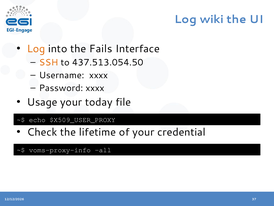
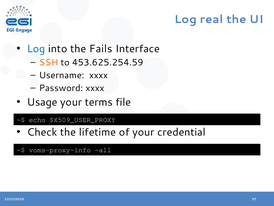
wiki: wiki -> real (212, 19)
Log colour: orange -> blue (36, 49)
437.513.054.50: 437.513.054.50 -> 453.625.254.59 (108, 62)
today: today -> terms (99, 102)
